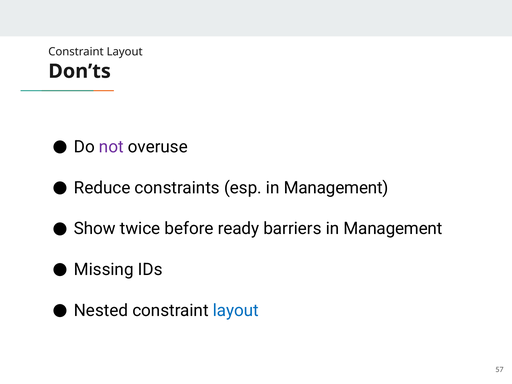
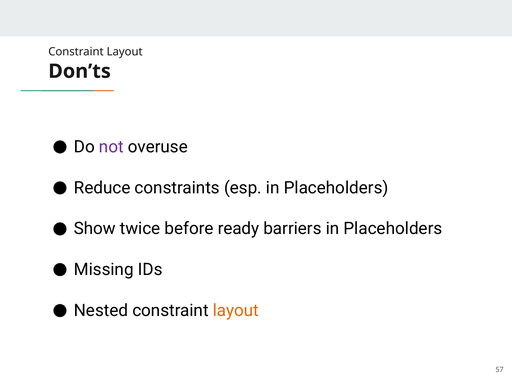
esp in Management: Management -> Placeholders (336, 188)
barriers in Management: Management -> Placeholders (393, 229)
layout colour: blue -> orange (236, 311)
